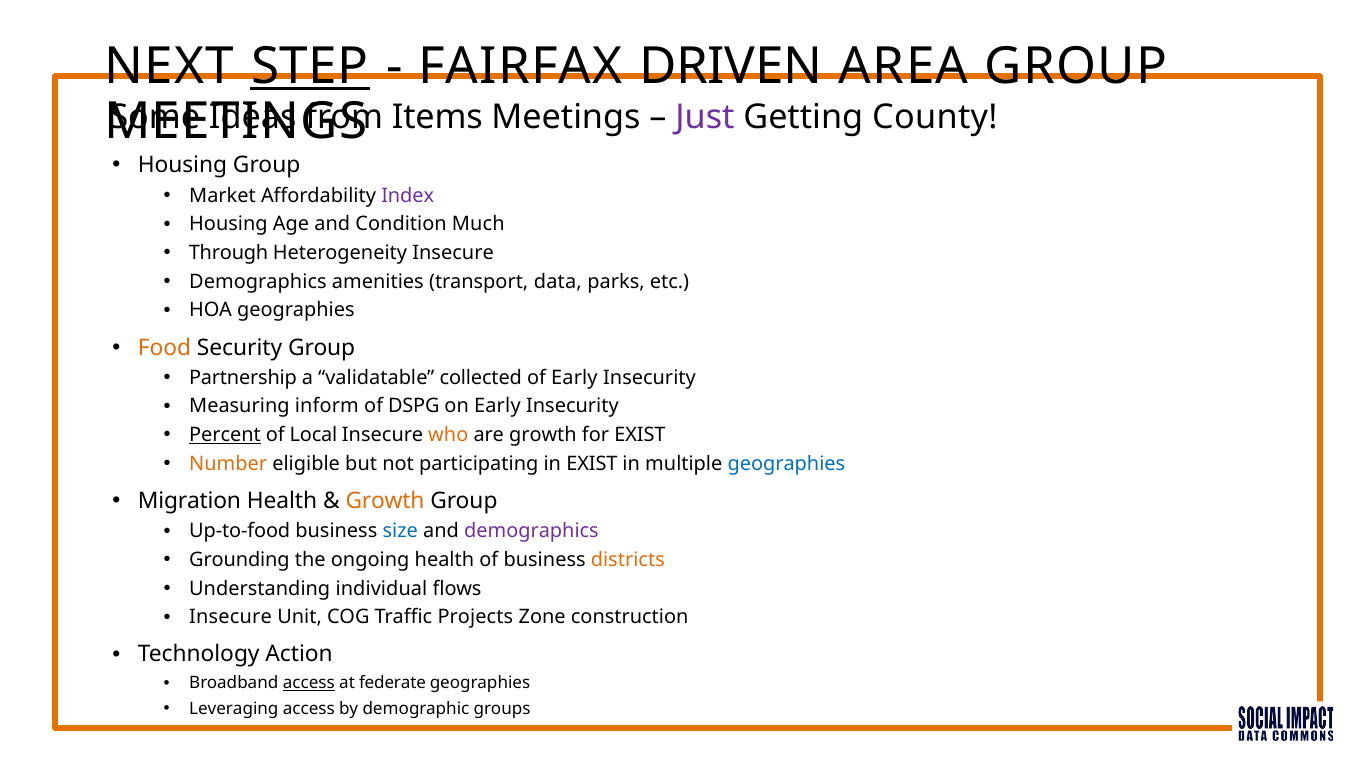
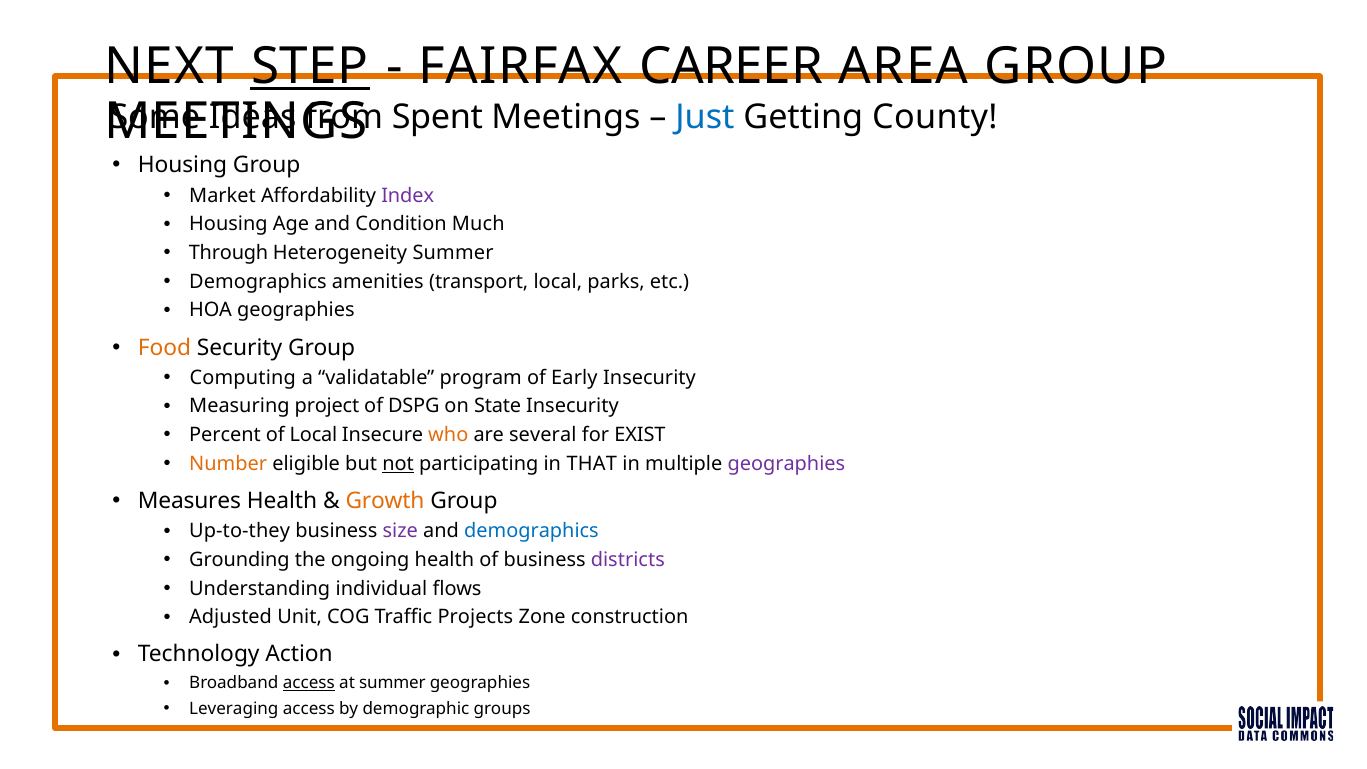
DRIVEN: DRIVEN -> CAREER (731, 66)
Items: Items -> Spent (437, 117)
Just colour: purple -> blue (705, 117)
Heterogeneity Insecure: Insecure -> Summer (453, 253)
transport data: data -> local (558, 282)
Partnership: Partnership -> Computing (243, 378)
collected: collected -> program (481, 378)
inform: inform -> project (327, 406)
on Early: Early -> State (498, 406)
Percent underline: present -> none (225, 435)
are growth: growth -> several (543, 435)
not underline: none -> present (398, 464)
in EXIST: EXIST -> THAT (592, 464)
geographies colour: blue -> purple (786, 464)
Migration: Migration -> Measures (189, 501)
Up-to-food: Up-to-food -> Up-to-they (240, 531)
size colour: blue -> purple (400, 531)
demographics colour: purple -> blue (531, 531)
districts colour: orange -> purple (628, 560)
Insecure: Insecure -> Adjusted (231, 617)
at federate: federate -> summer (392, 683)
